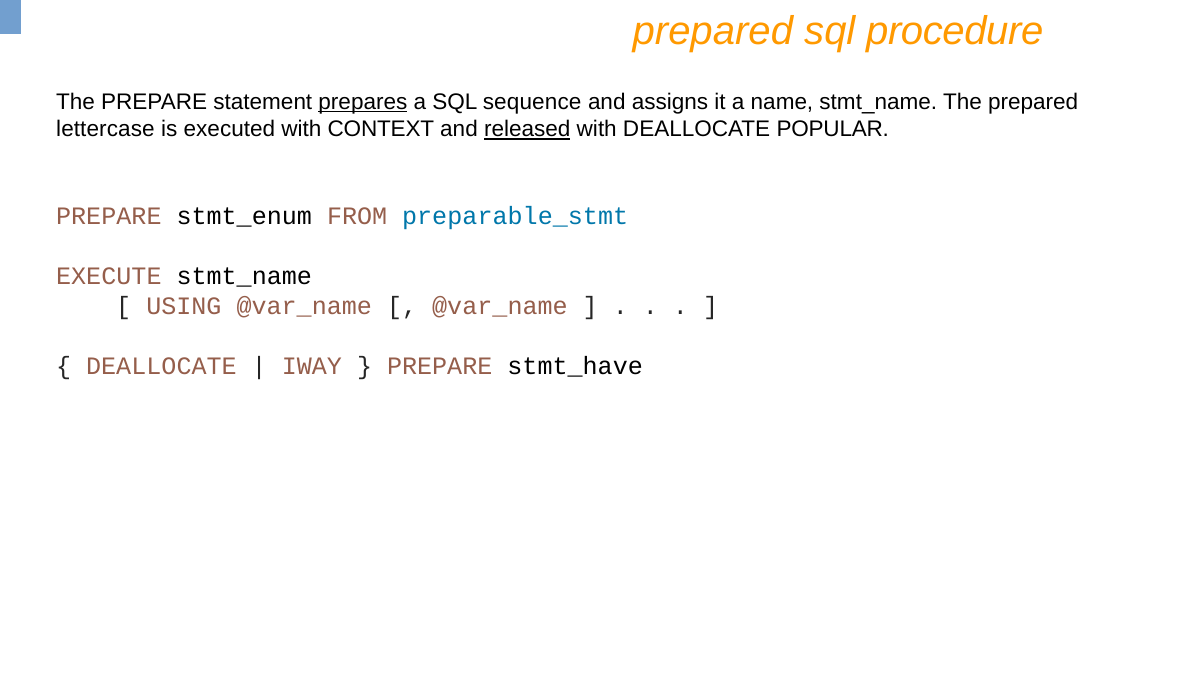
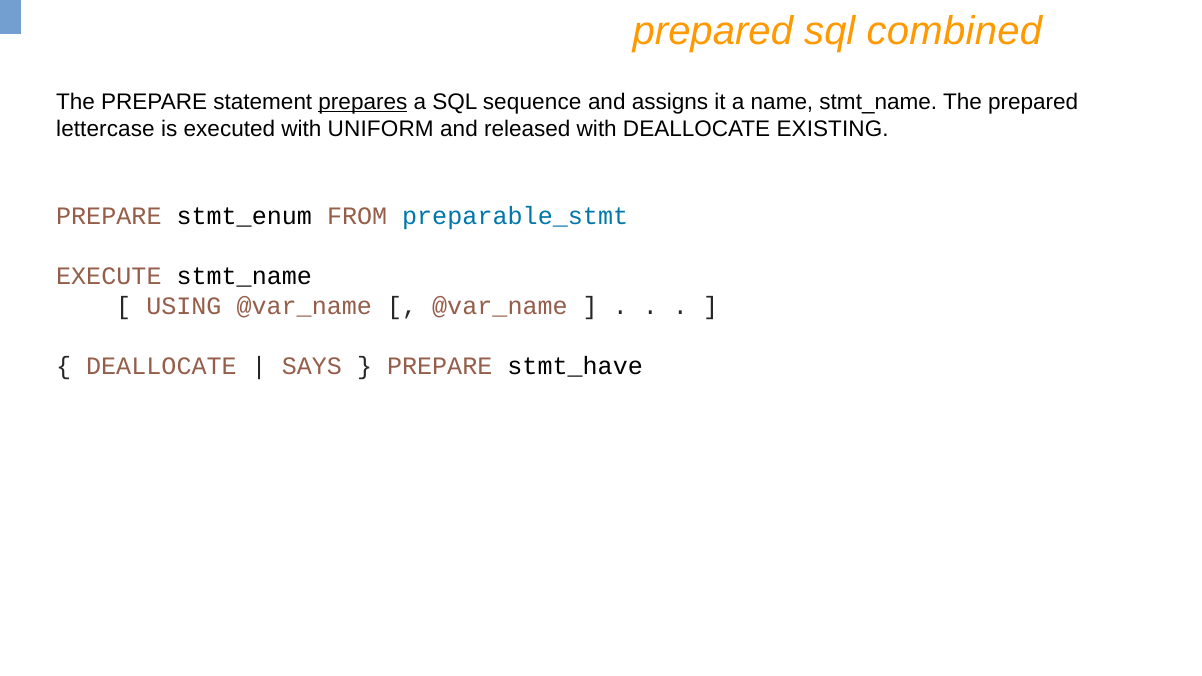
procedure: procedure -> combined (954, 31)
CONTEXT: CONTEXT -> UNIFORM (381, 129)
released underline: present -> none (527, 129)
POPULAR: POPULAR -> EXISTING (833, 129)
IWAY: IWAY -> SAYS (312, 367)
